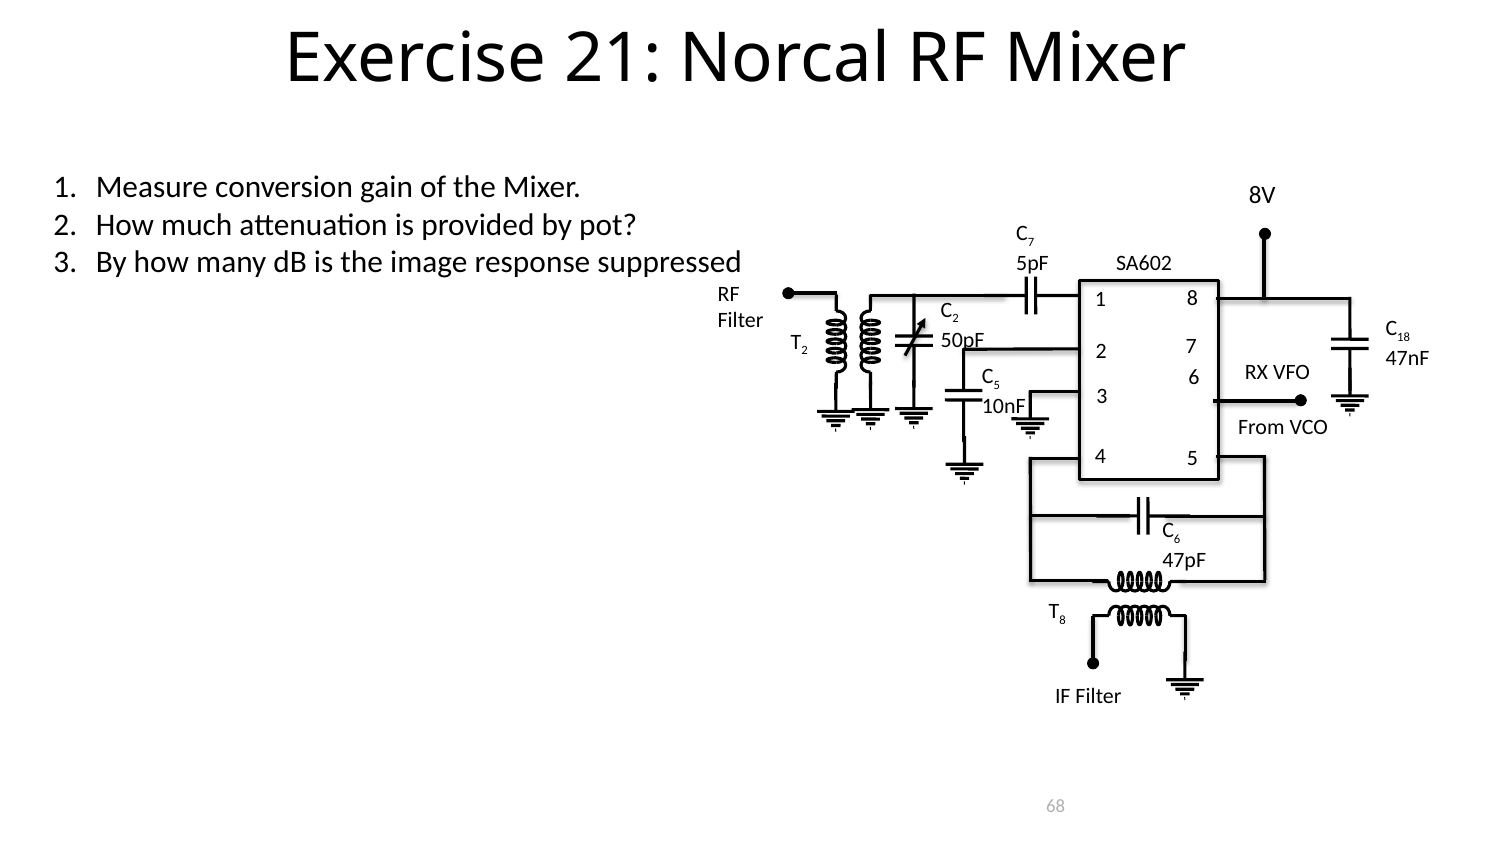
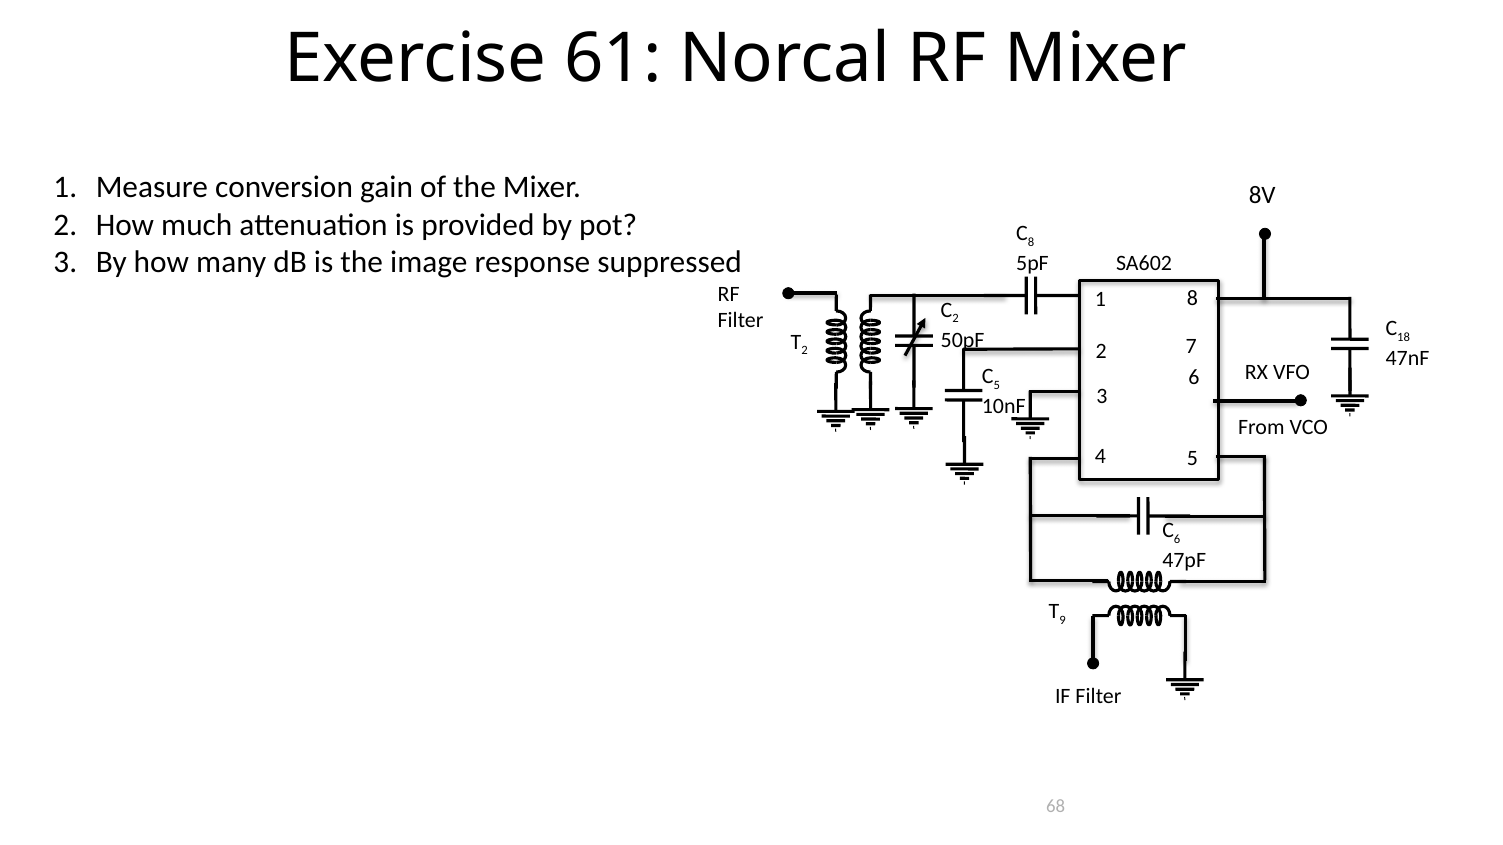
21: 21 -> 61 (613, 58)
7: 7 -> 8 (1031, 242)
8: 8 -> 9 (1063, 620)
